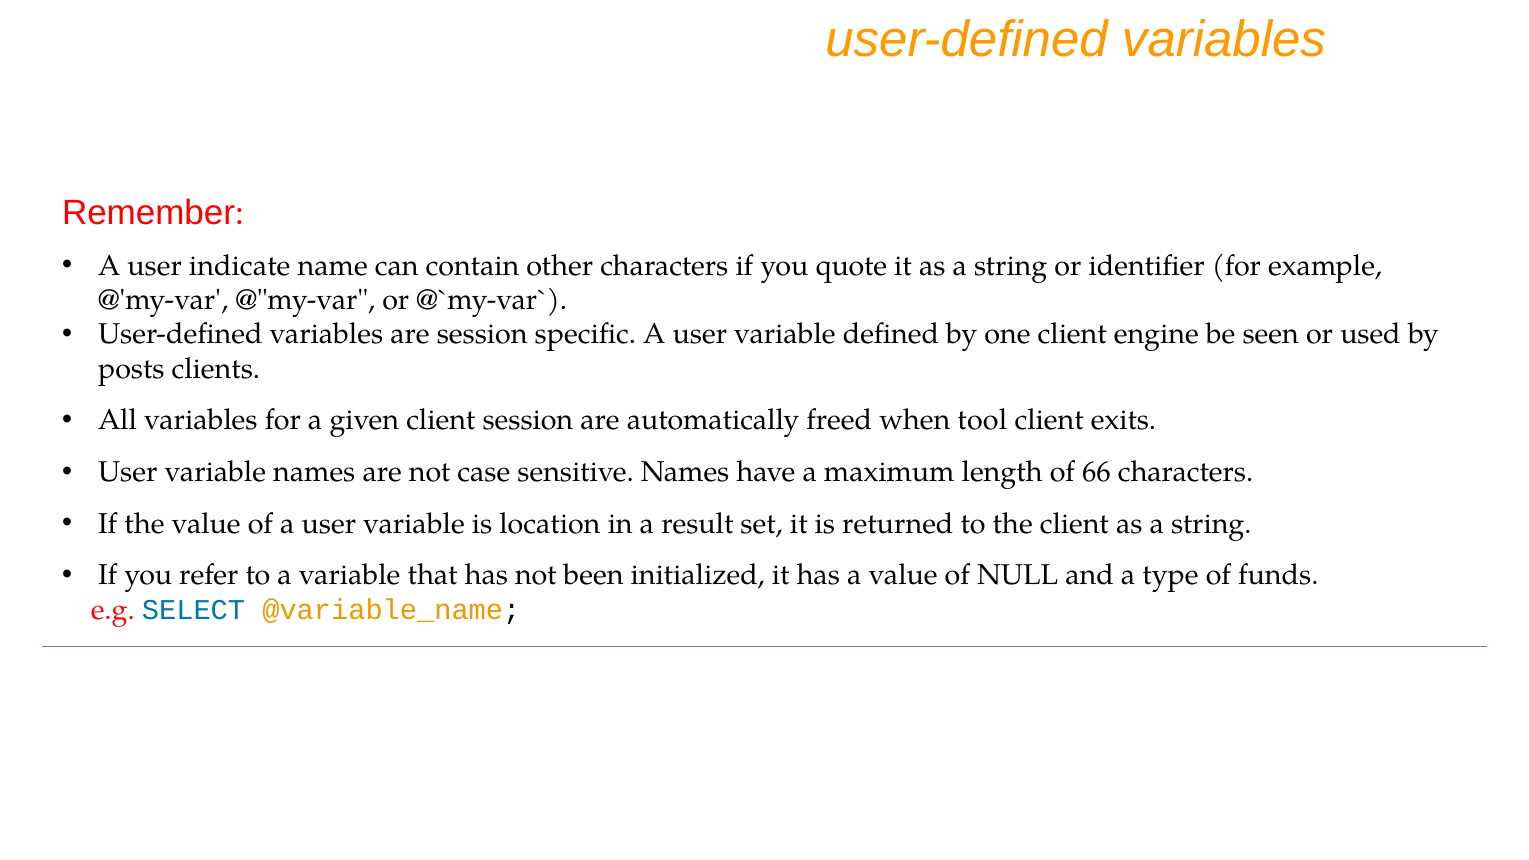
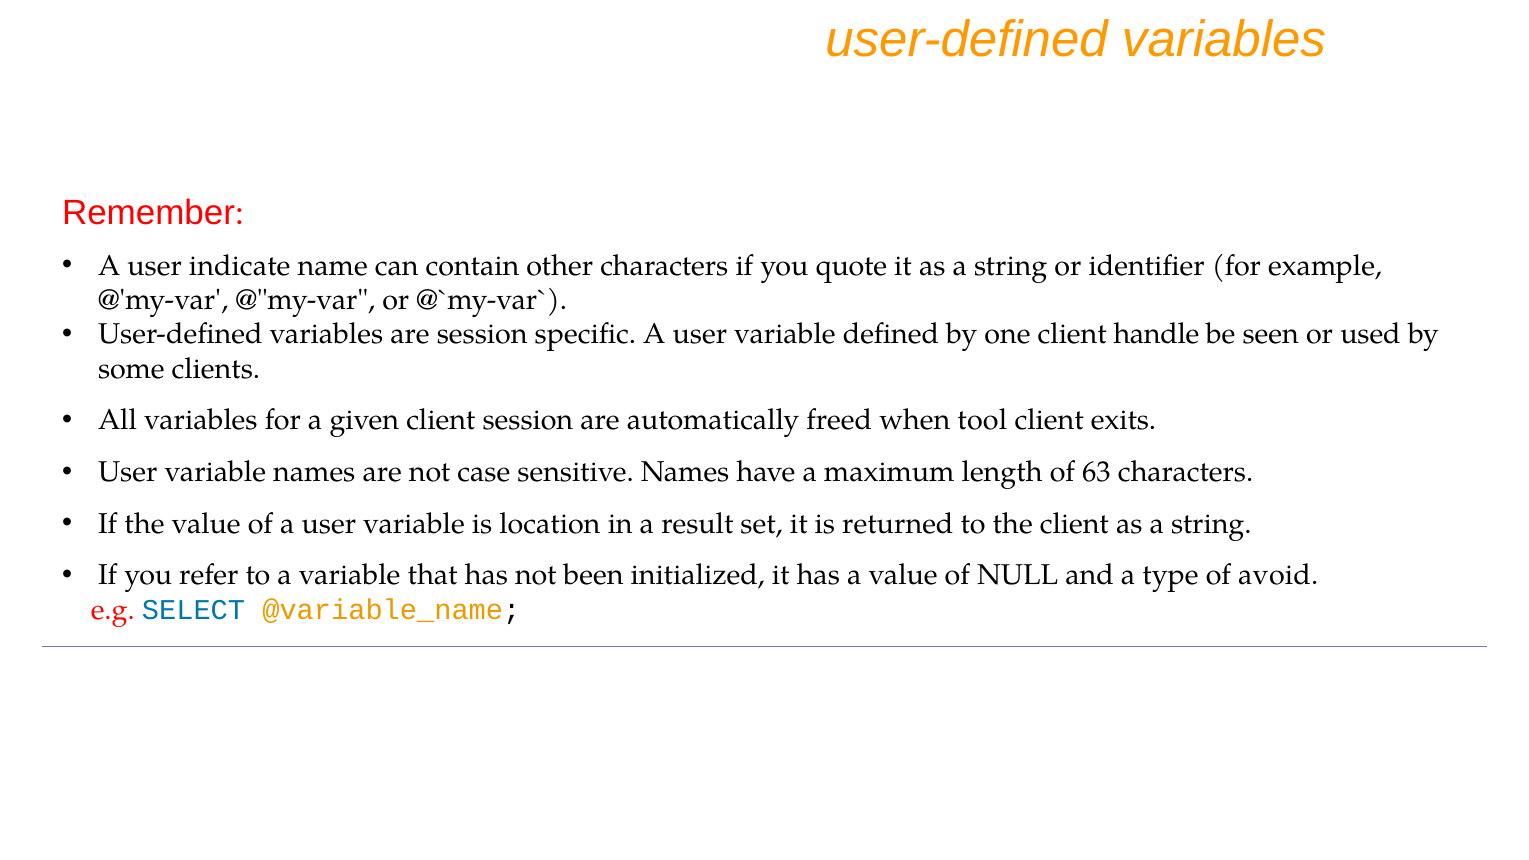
engine: engine -> handle (1156, 335)
posts: posts -> some (131, 369)
66: 66 -> 63 (1096, 472)
funds: funds -> avoid (1278, 575)
